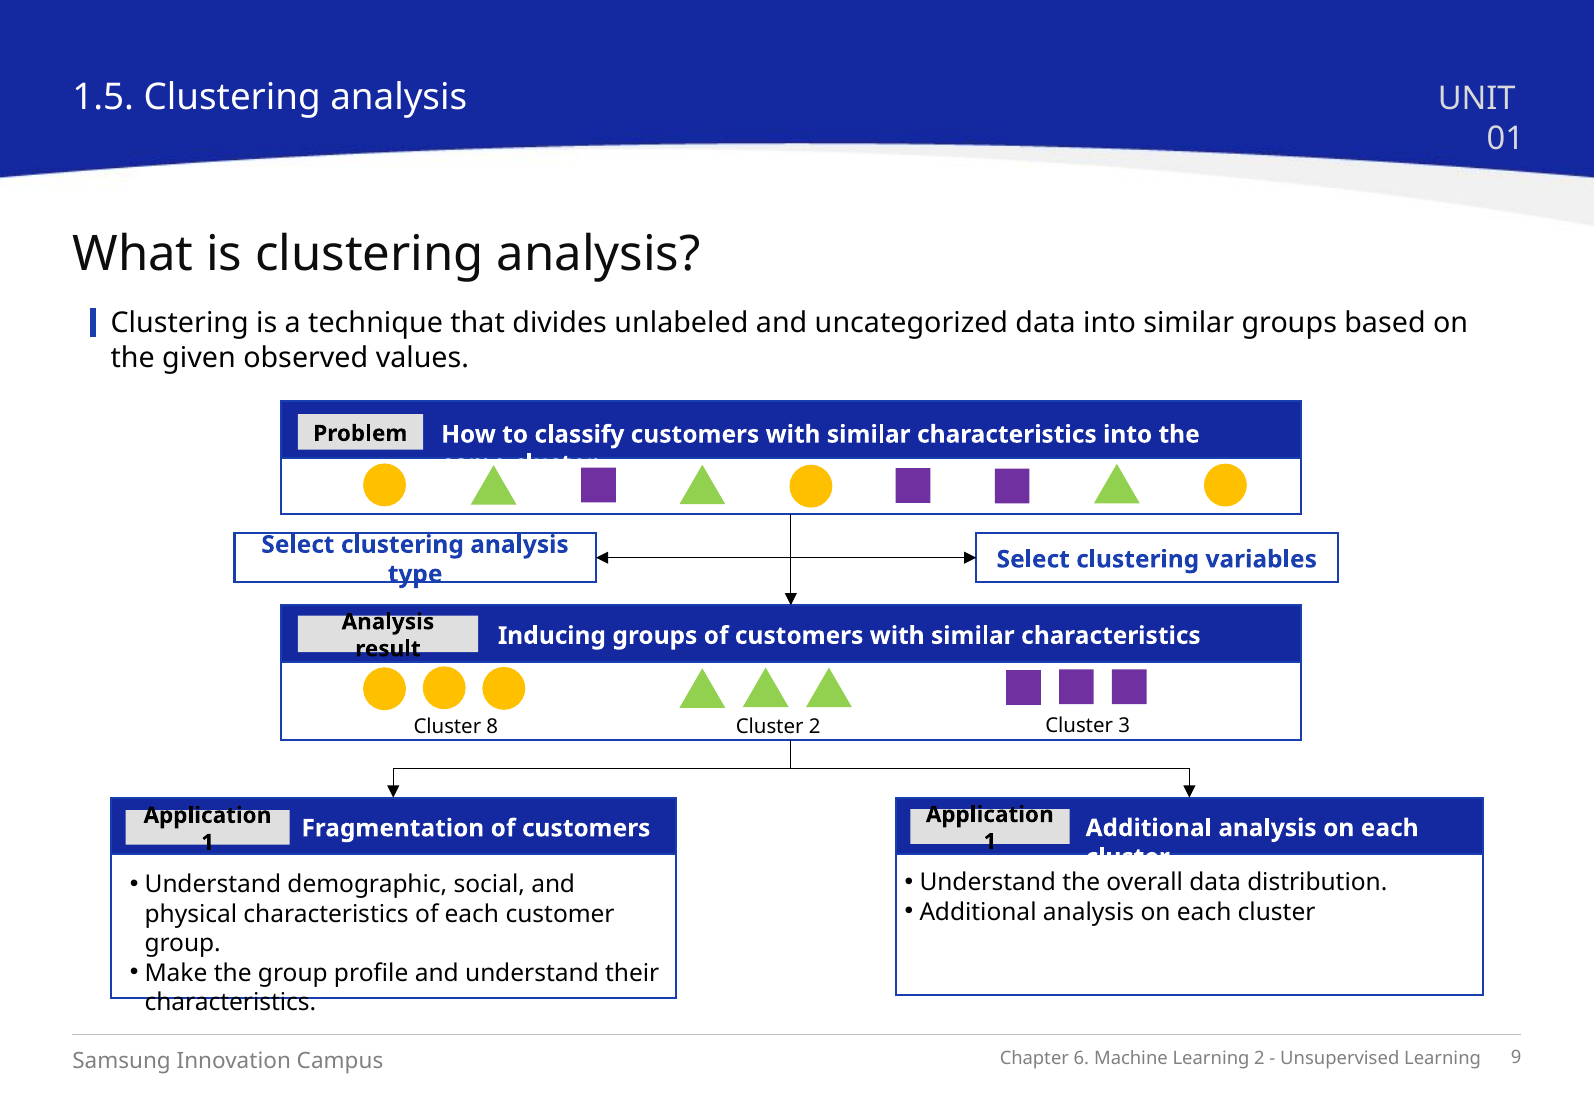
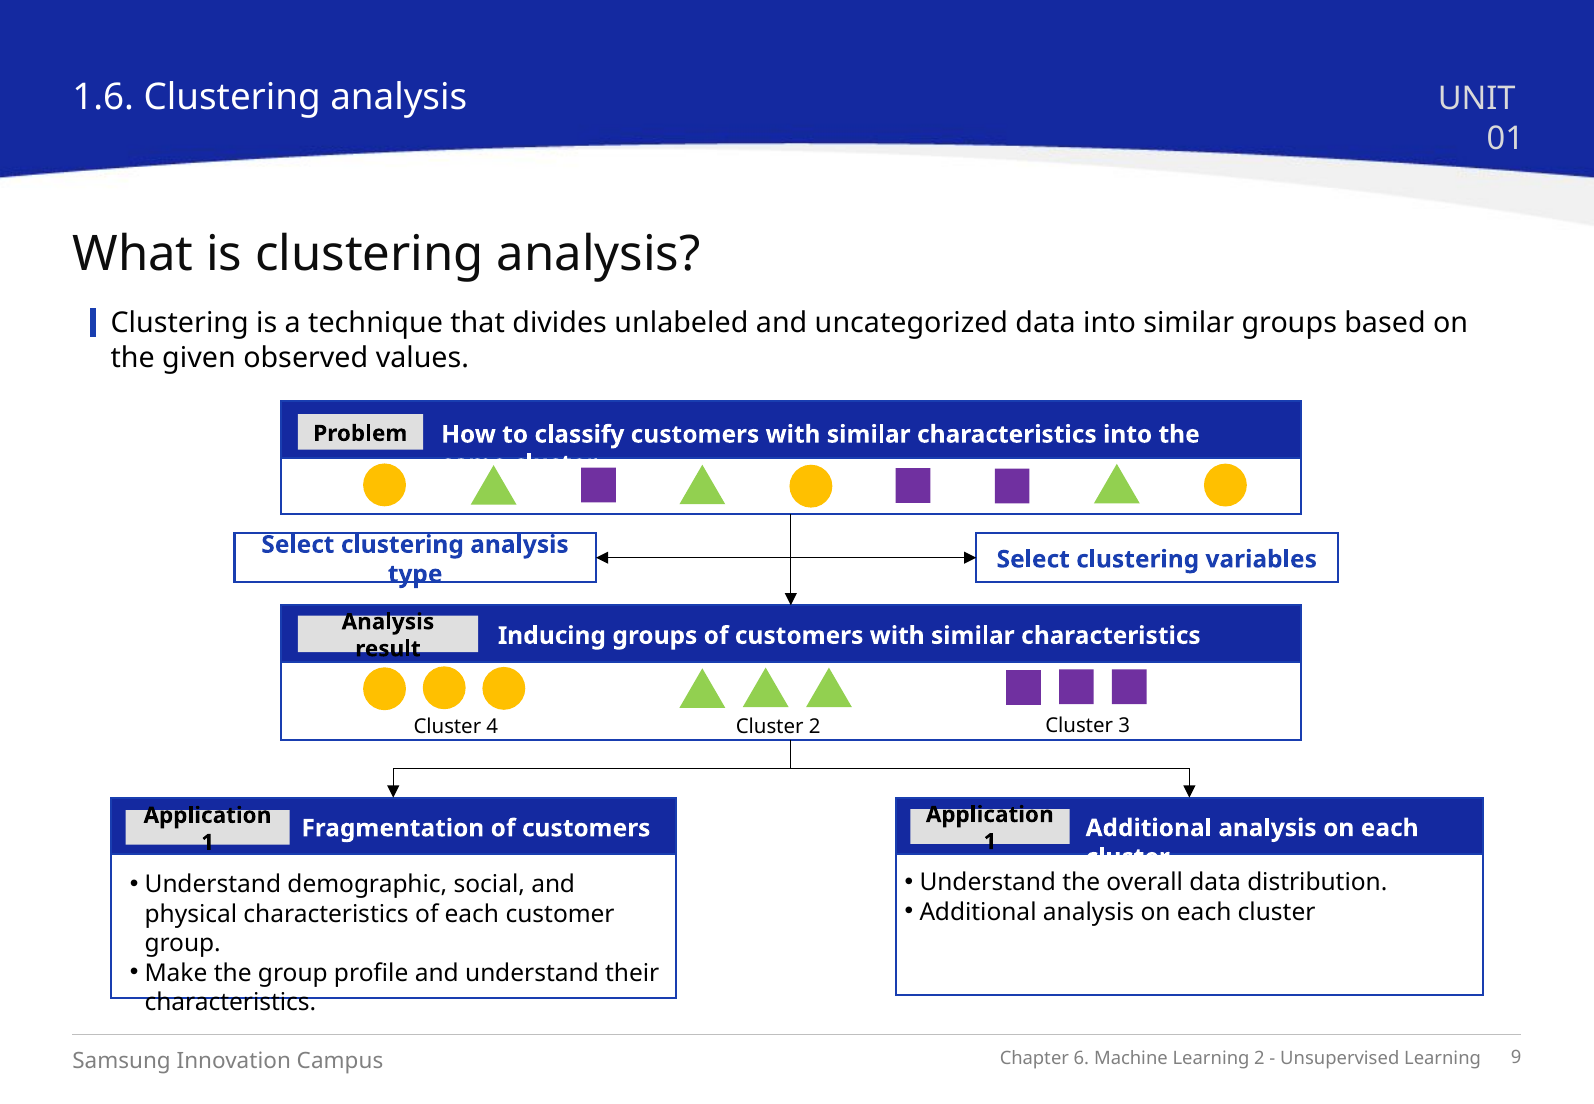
1.5: 1.5 -> 1.6 (103, 97)
8: 8 -> 4 (492, 727)
